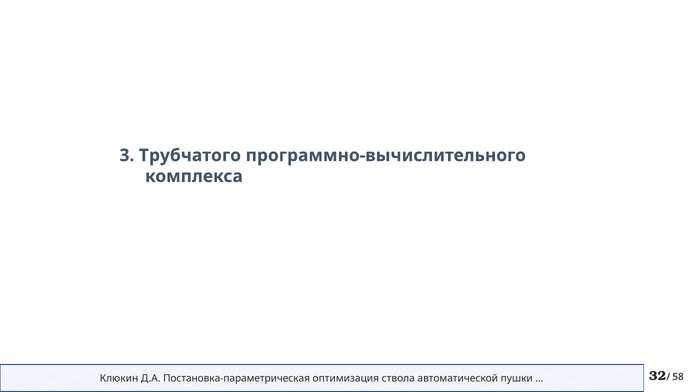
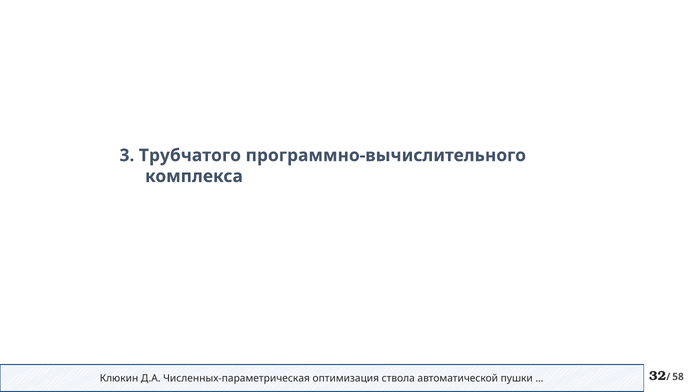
Постановка-параметрическая: Постановка-параметрическая -> Численных-параметрическая (237, 378)
